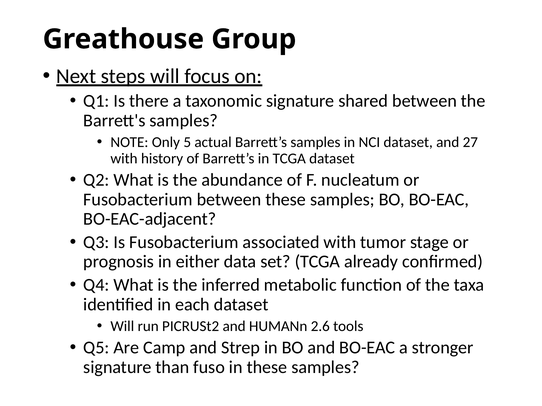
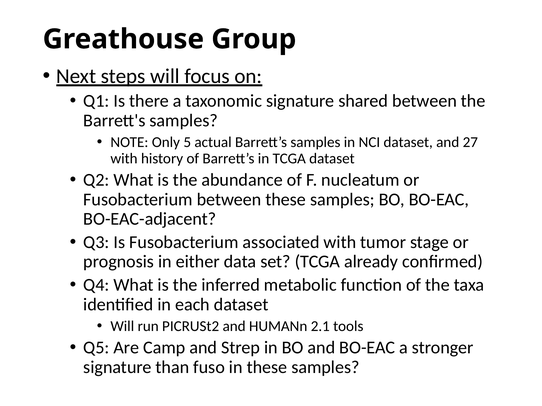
2.6: 2.6 -> 2.1 (320, 326)
